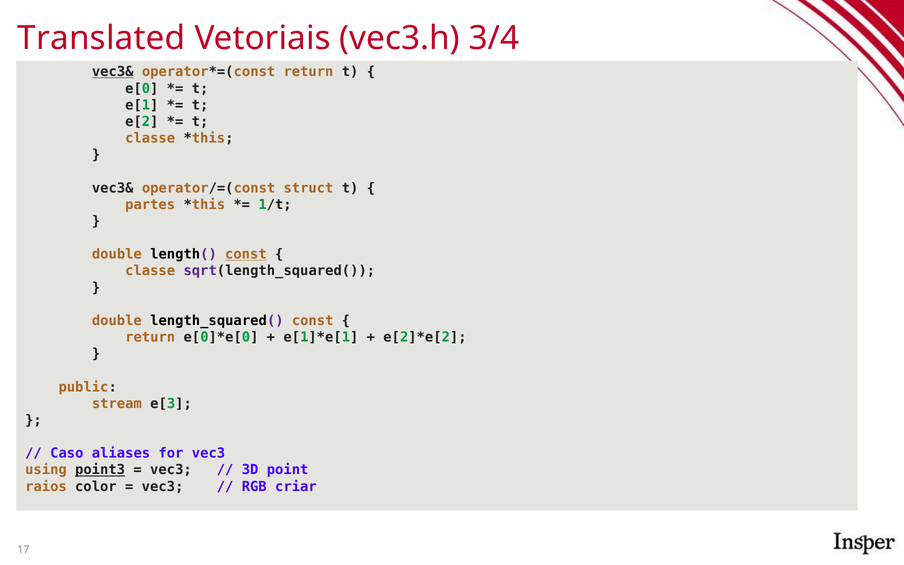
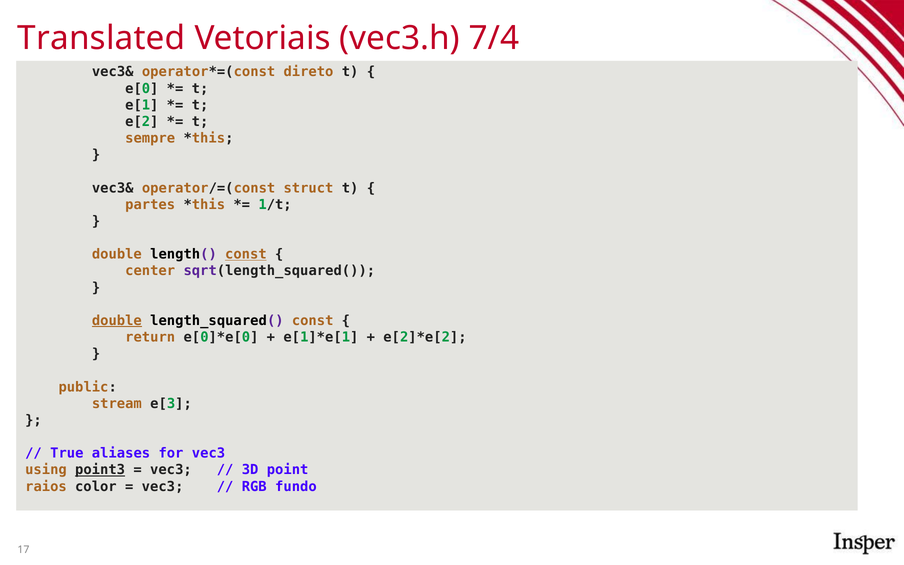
3/4: 3/4 -> 7/4 (494, 38)
vec3& underline: present -> none (113, 72)
return: return -> direto (308, 72)
classe: classe -> sempre (150, 138)
classe: classe -> center (150, 271)
double underline: none -> present (117, 321)
Caso: Caso -> True (67, 453)
criar: criar -> fundo (296, 487)
